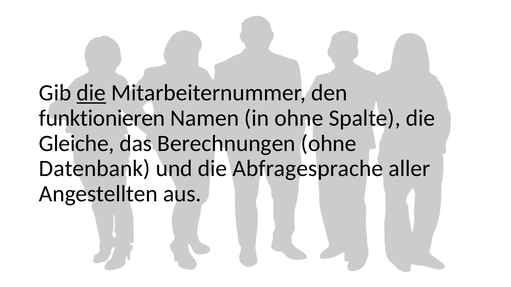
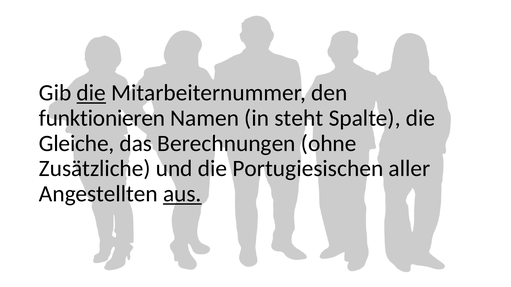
in ohne: ohne -> steht (299, 118)
Datenbank: Datenbank -> Zusätzliche (95, 169)
Abfragesprache: Abfragesprache -> Portugiesischen (308, 169)
aus underline: none -> present (182, 194)
